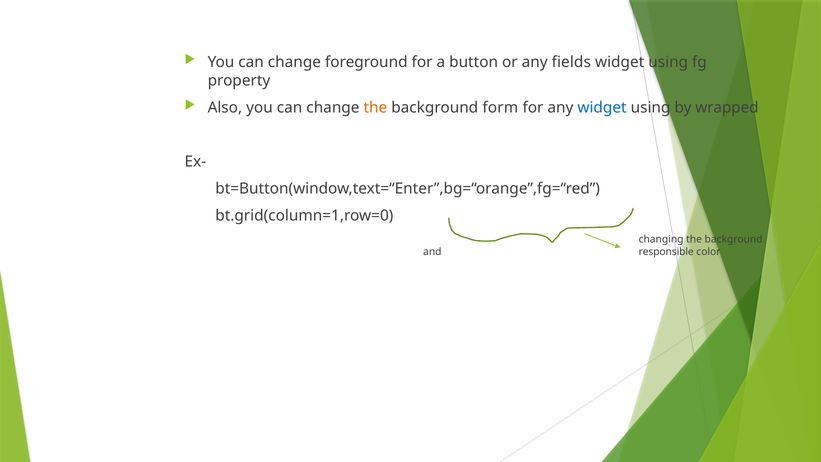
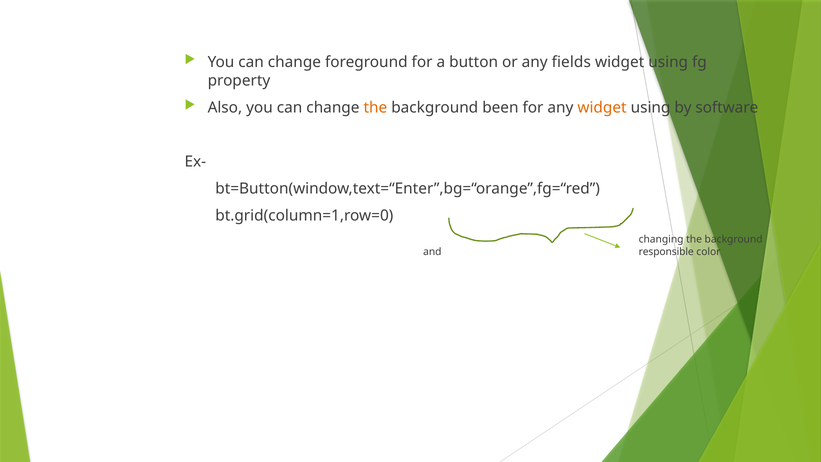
form: form -> been (500, 108)
widget colour: blue -> orange (602, 108)
wrapped: wrapped -> software (727, 108)
